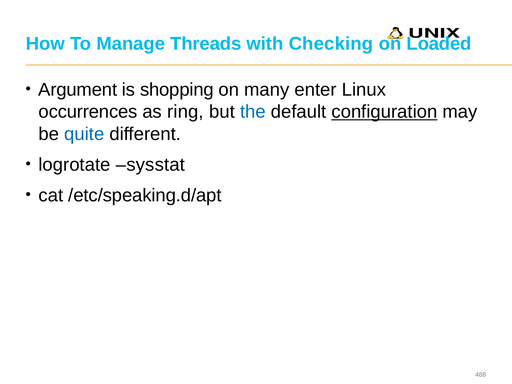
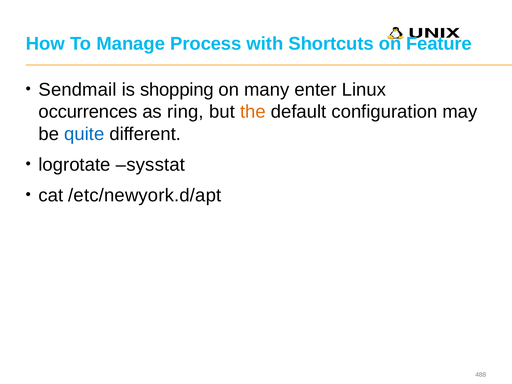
Threads: Threads -> Process (206, 44)
Checking: Checking -> Shortcuts (331, 44)
Loaded: Loaded -> Feature (439, 44)
Argument: Argument -> Sendmail (78, 90)
the colour: blue -> orange (253, 112)
configuration underline: present -> none (384, 112)
/etc/speaking.d/apt: /etc/speaking.d/apt -> /etc/newyork.d/apt (145, 195)
